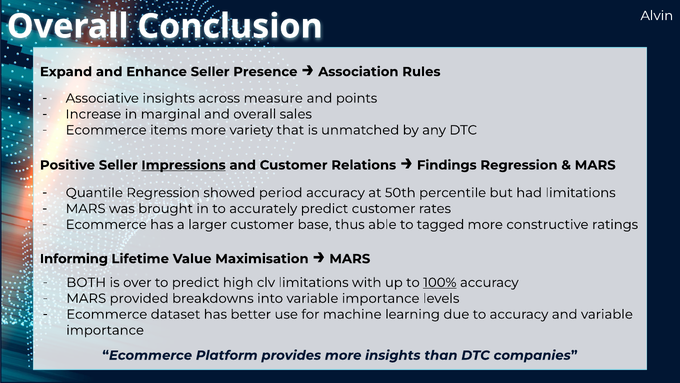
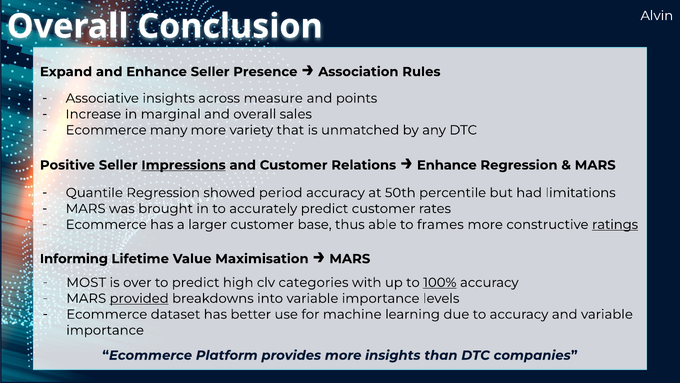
items: items -> many (169, 130)
Findings: Findings -> Enhance (447, 165)
tagged: tagged -> frames (440, 224)
ratings underline: none -> present (615, 224)
BOTH: BOTH -> MOST (86, 282)
clv limitations: limitations -> categories (313, 282)
provided underline: none -> present (139, 298)
